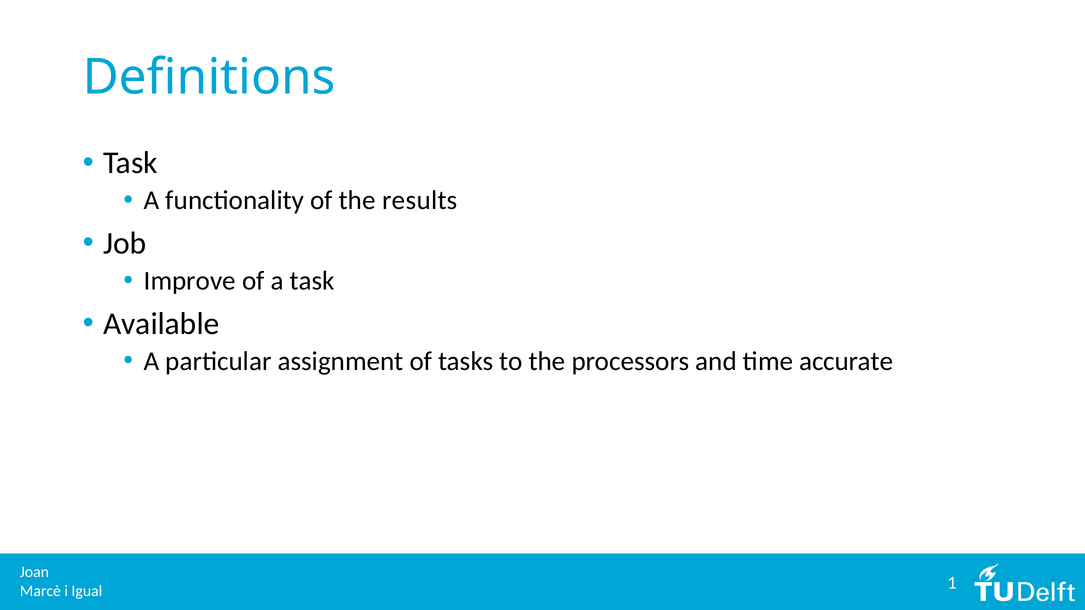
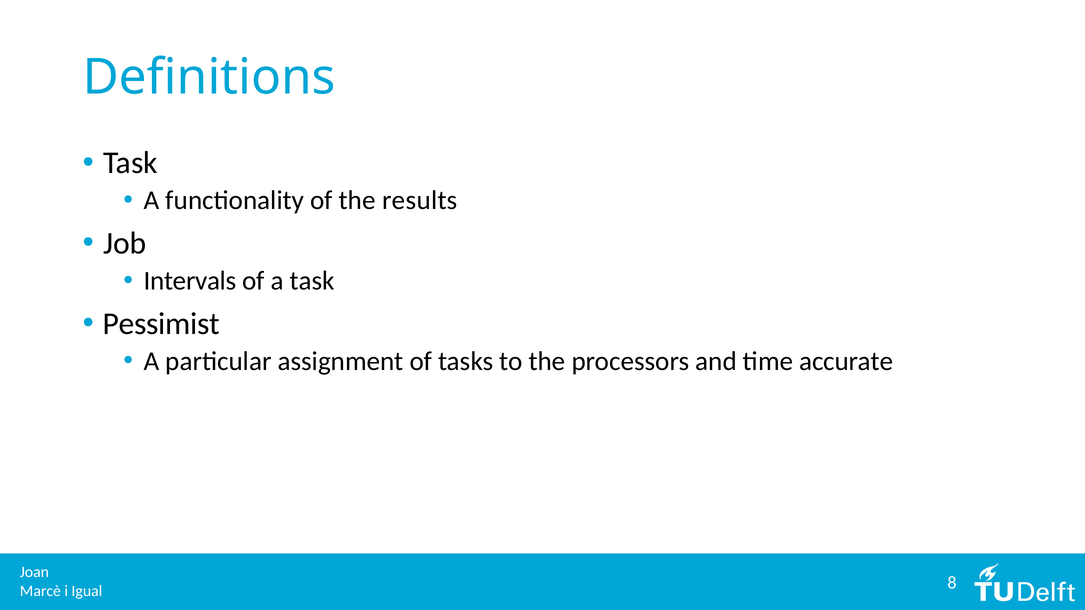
Improve: Improve -> Intervals (190, 281)
Available: Available -> Pessimist (161, 324)
1: 1 -> 8 (952, 583)
